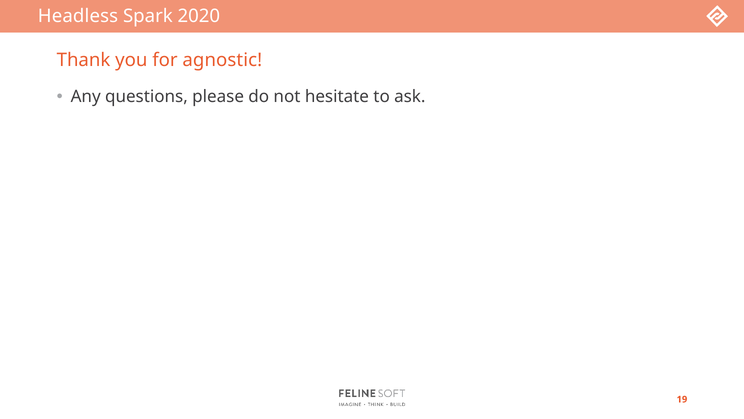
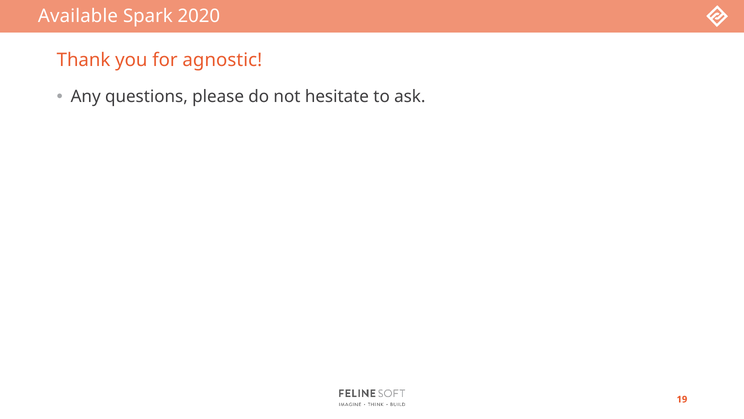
Headless: Headless -> Available (78, 16)
